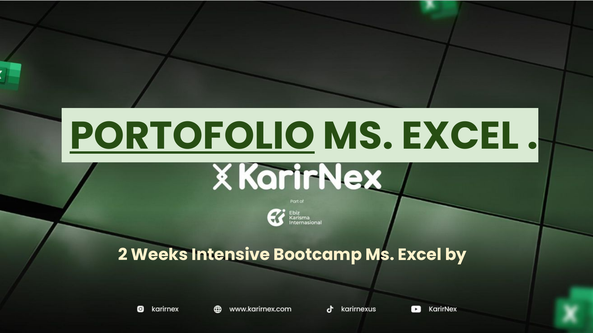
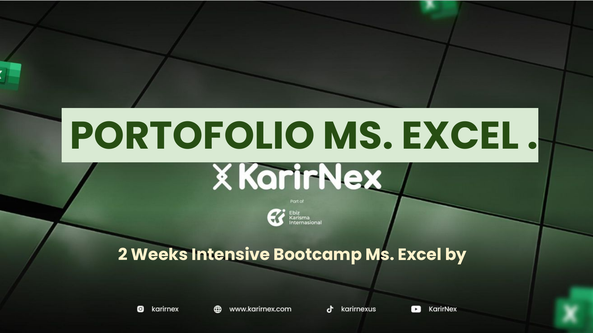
PORTOFOLIO underline: present -> none (192, 136)
